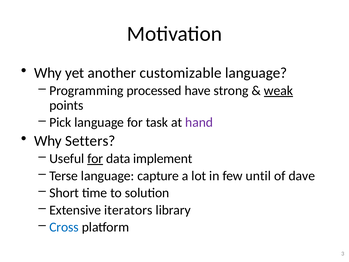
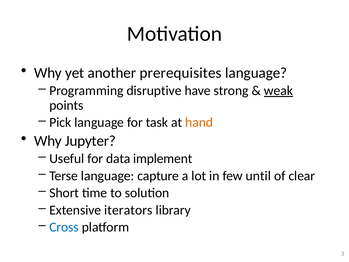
customizable: customizable -> prerequisites (181, 73)
processed: processed -> disruptive (154, 91)
hand colour: purple -> orange (199, 122)
Setters: Setters -> Jupyter (90, 141)
for underline: present -> none (95, 159)
dave: dave -> clear (302, 176)
